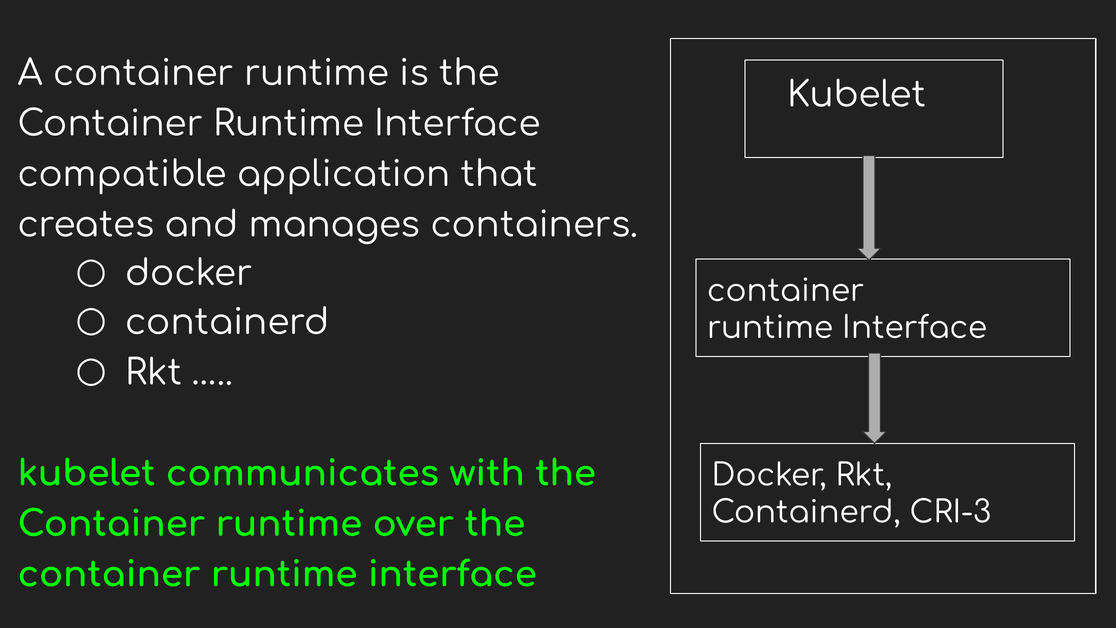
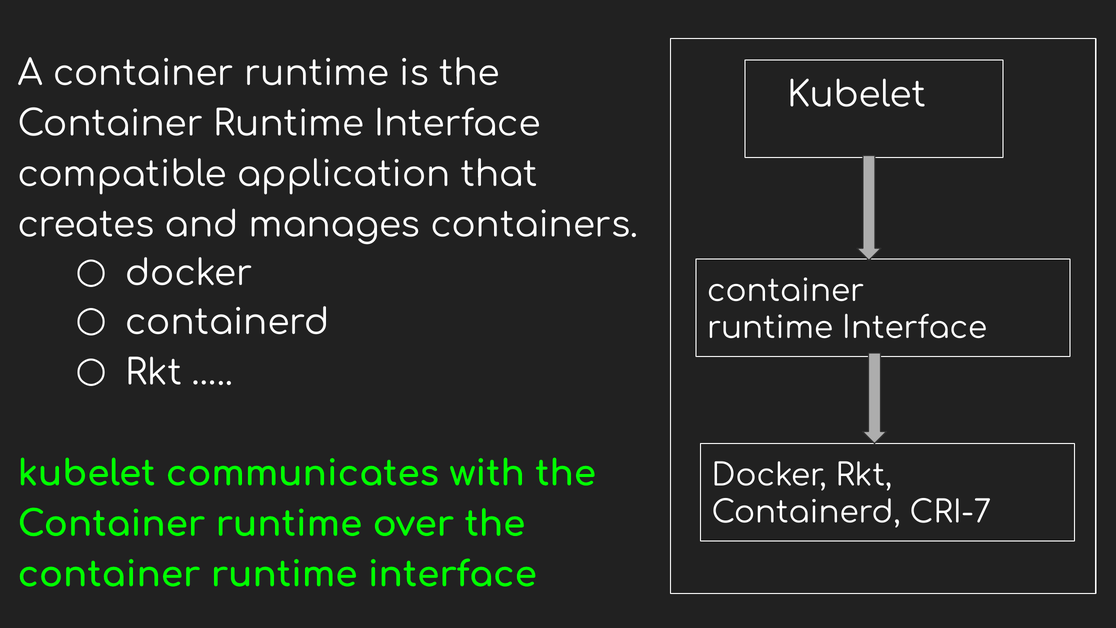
CRI-3: CRI-3 -> CRI-7 (951, 512)
